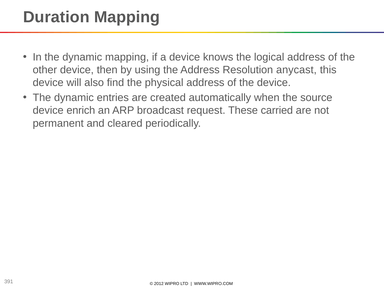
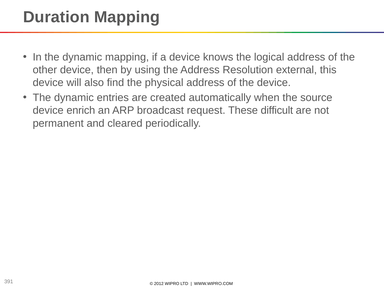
anycast: anycast -> external (296, 70)
carried: carried -> difficult (277, 110)
